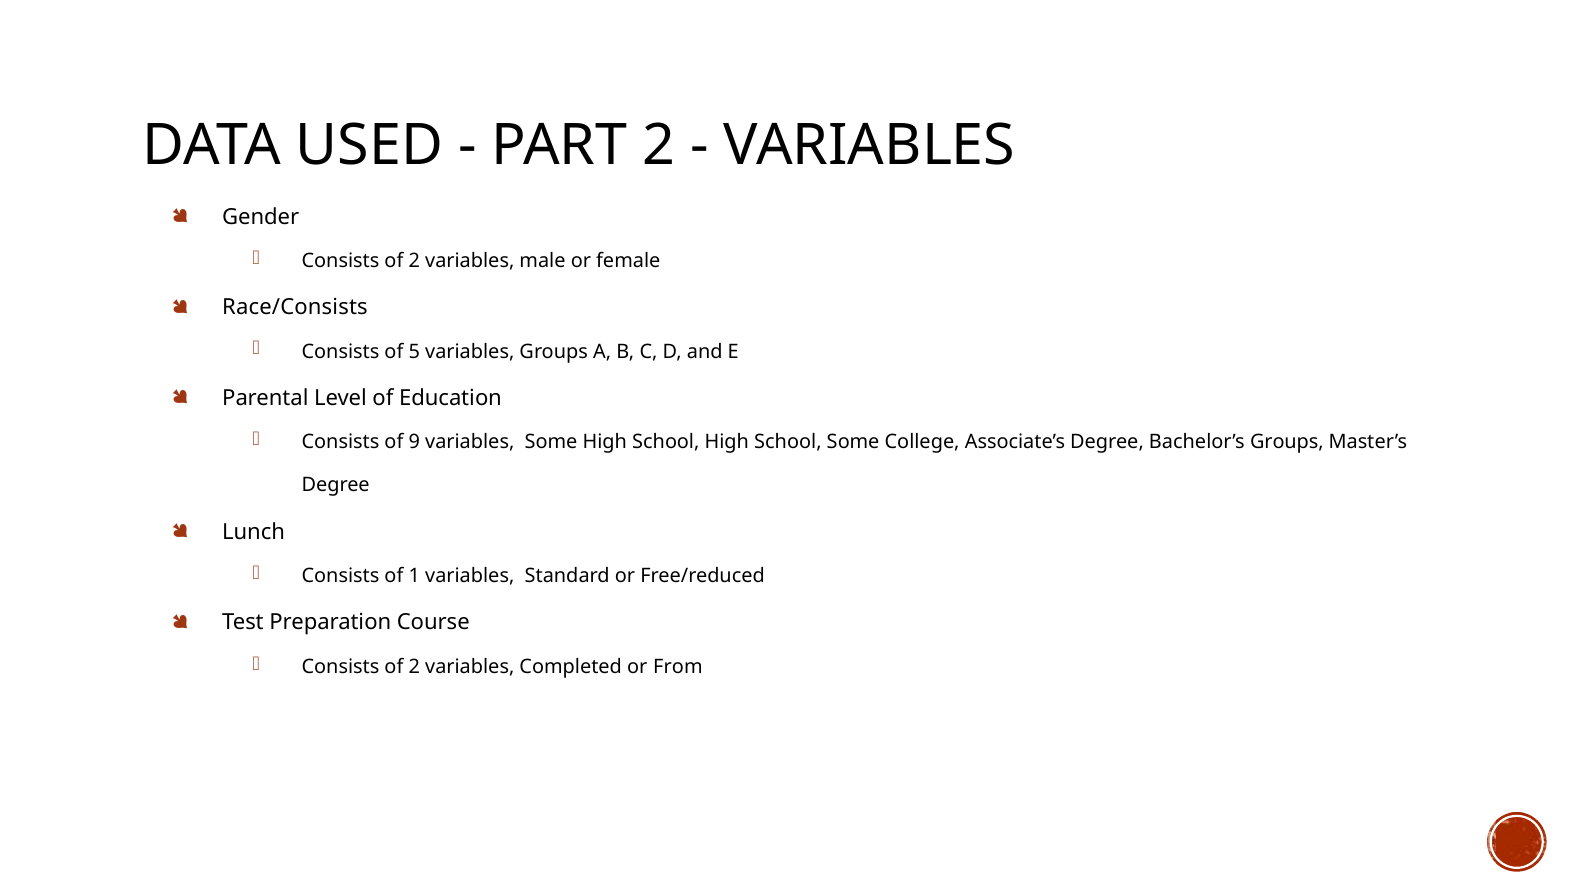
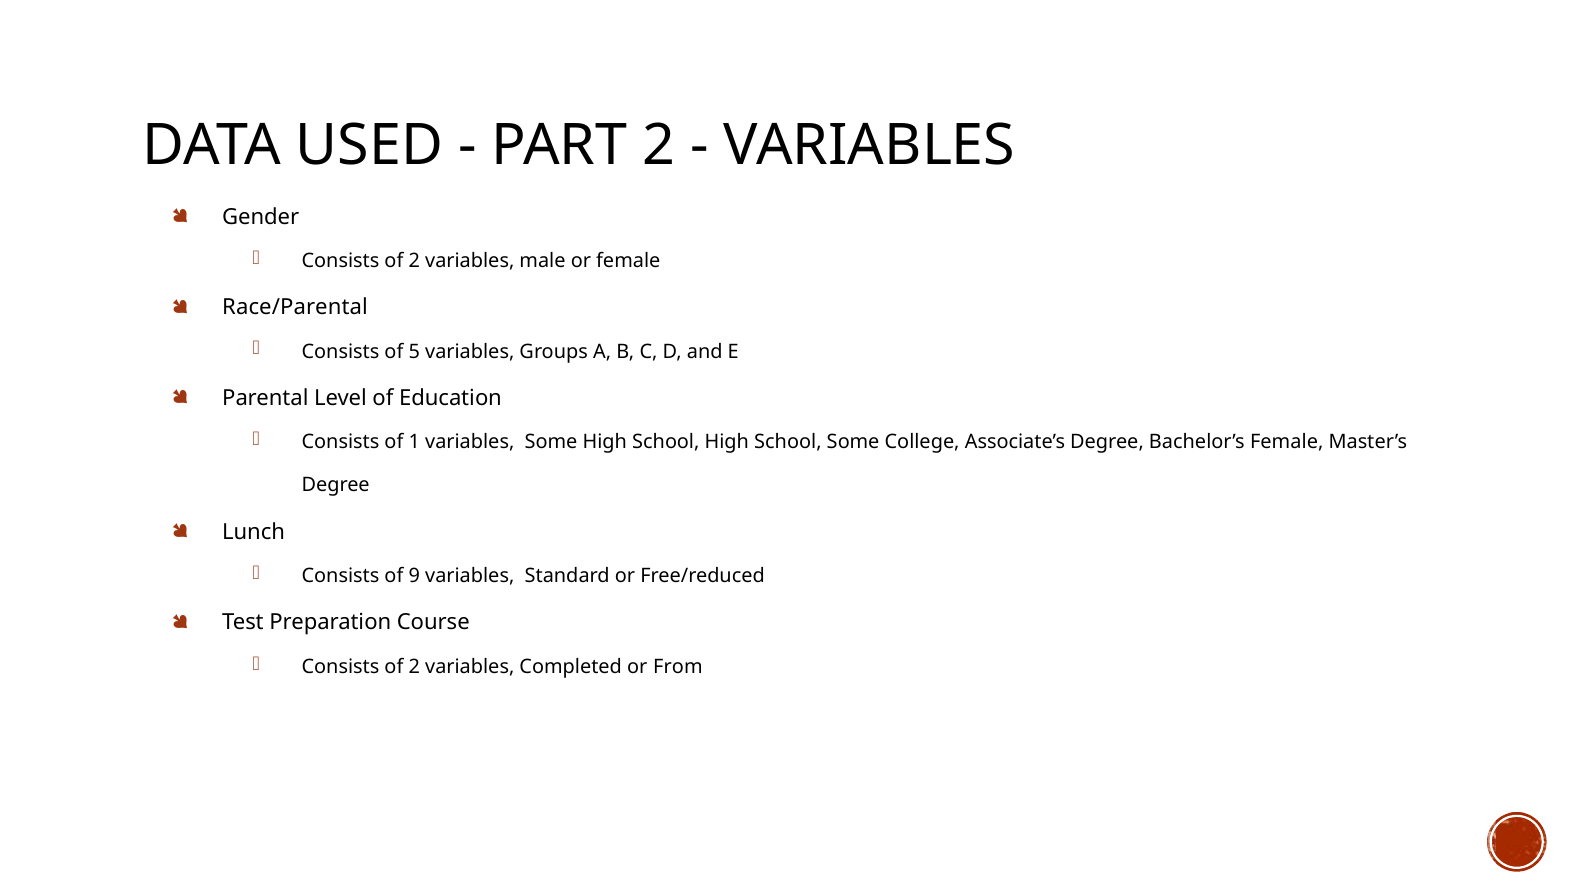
Race/Consists: Race/Consists -> Race/Parental (295, 308)
9: 9 -> 1 (414, 443)
Bachelor’s Groups: Groups -> Female (1287, 443)
1: 1 -> 9 (414, 576)
